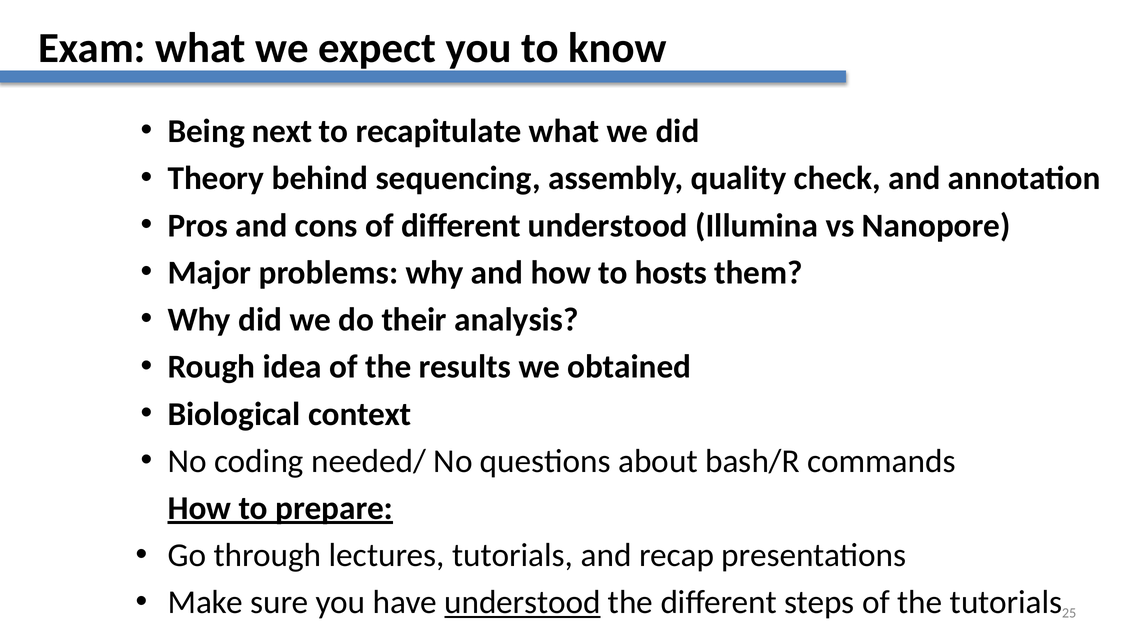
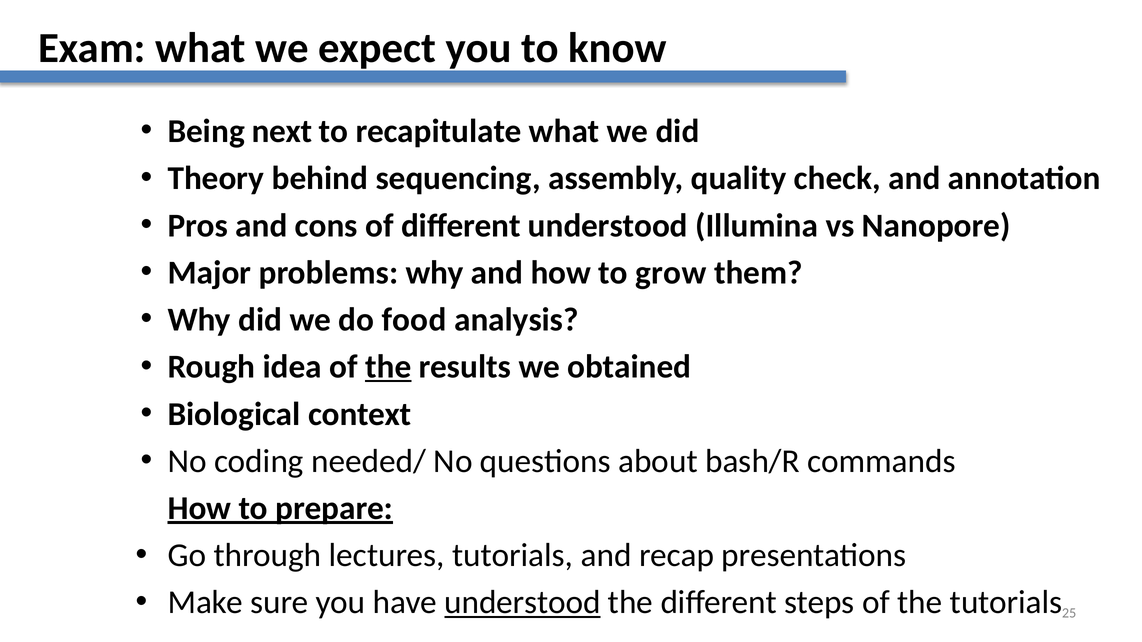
hosts: hosts -> grow (671, 273)
their: their -> food (414, 320)
the underline: none -> present (388, 367)
